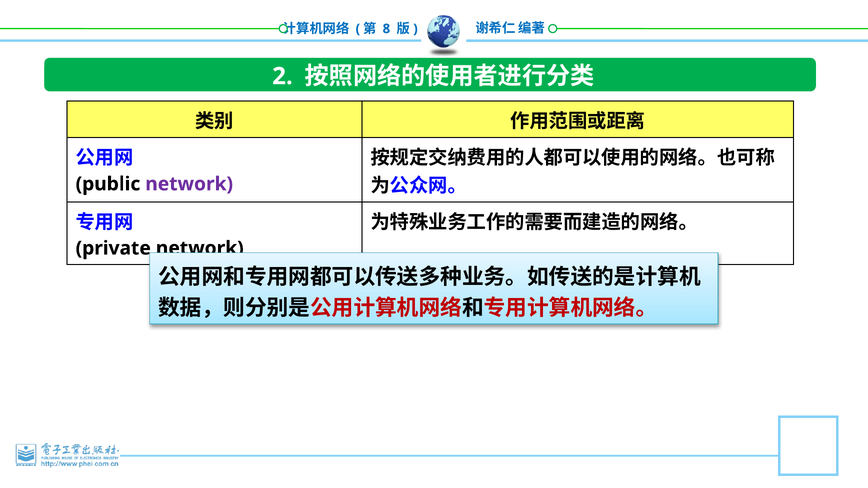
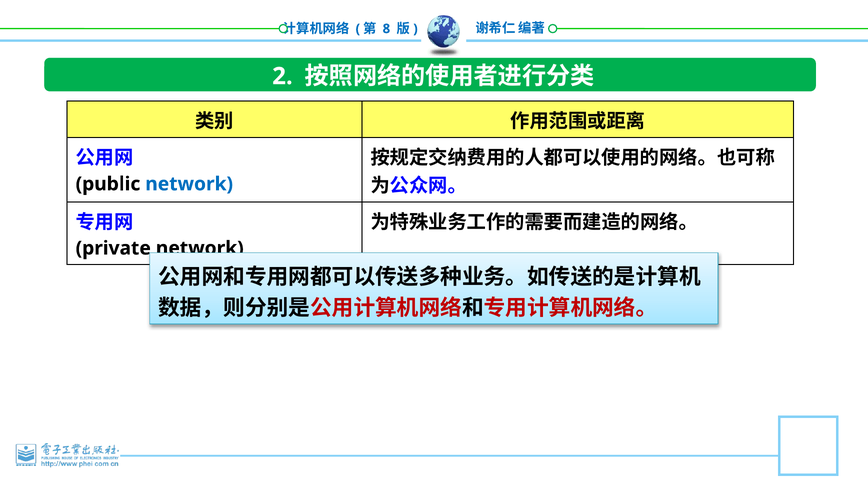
network colour: purple -> blue (189, 184)
